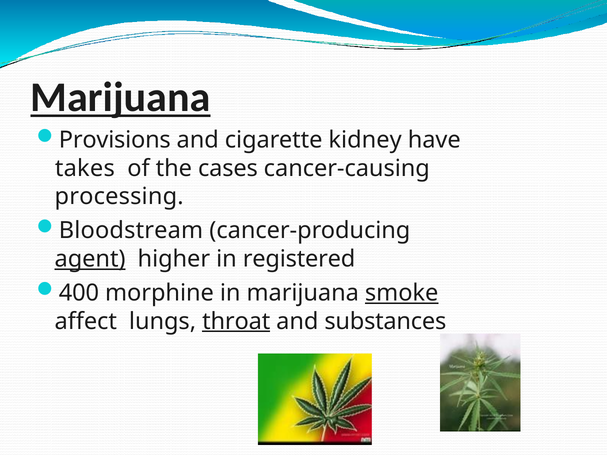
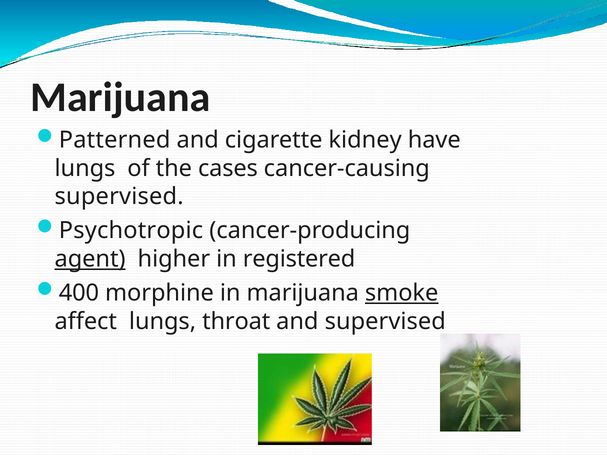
Marijuana underline: present -> none (120, 98)
Provisions: Provisions -> Patterned (115, 140)
takes: takes -> lungs (85, 168)
processing: processing -> supervised (119, 197)
Bloodstream: Bloodstream -> Psychotropic (131, 231)
throat underline: present -> none (236, 321)
and substances: substances -> supervised (385, 321)
